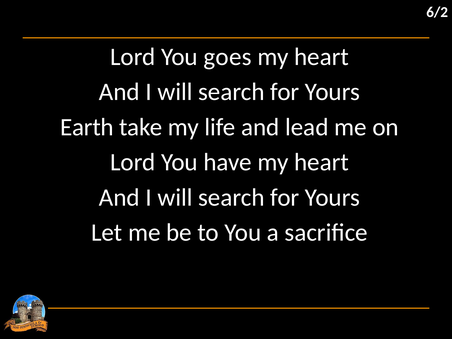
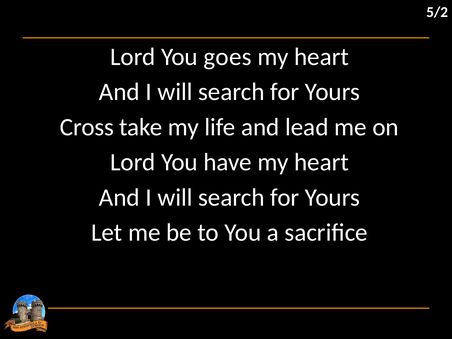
6/2: 6/2 -> 5/2 (437, 12)
Earth: Earth -> Cross (87, 127)
